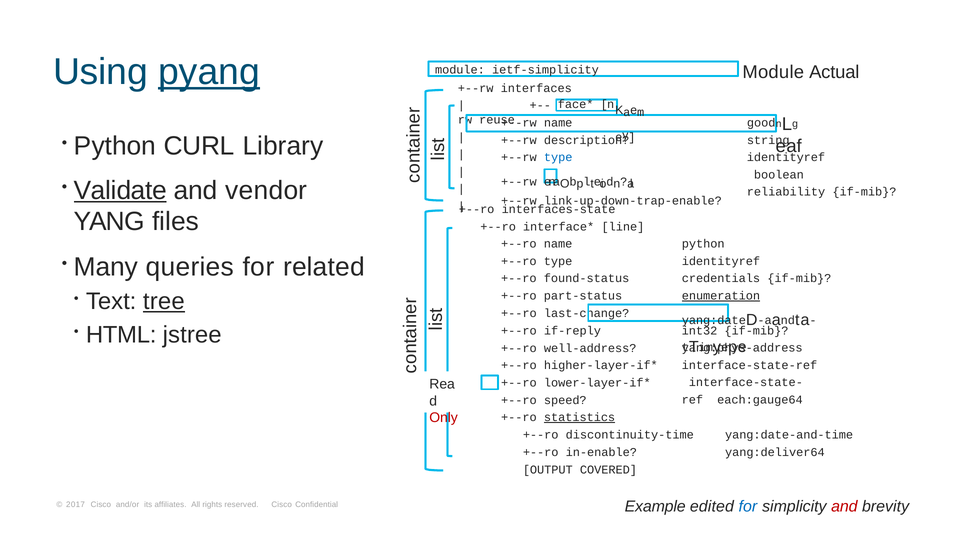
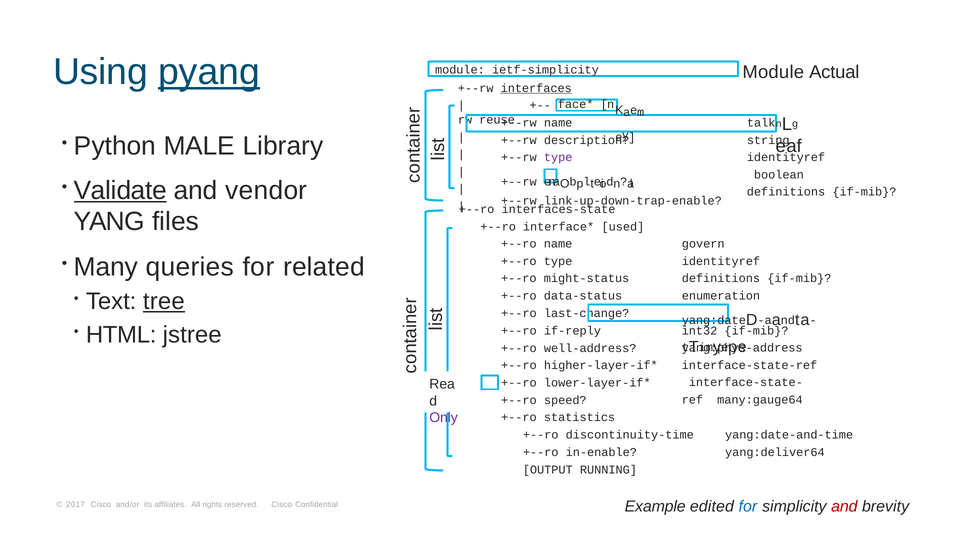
interfaces underline: none -> present (536, 88)
good: good -> talk (761, 123)
CURL: CURL -> MALE (199, 146)
type colour: blue -> purple (558, 158)
reliability: reliability -> definitions (786, 192)
line: line -> used (623, 227)
python: python -> govern (703, 244)
credentials: credentials -> definitions (721, 279)
found-status: found-status -> might-status (587, 279)
part-status: part-status -> data-status (583, 296)
enumeration underline: present -> none (721, 296)
each:gauge64: each:gauge64 -> many:gauge64 (760, 400)
Only colour: red -> purple (444, 418)
statistics underline: present -> none (580, 418)
COVERED: COVERED -> RUNNING (608, 470)
